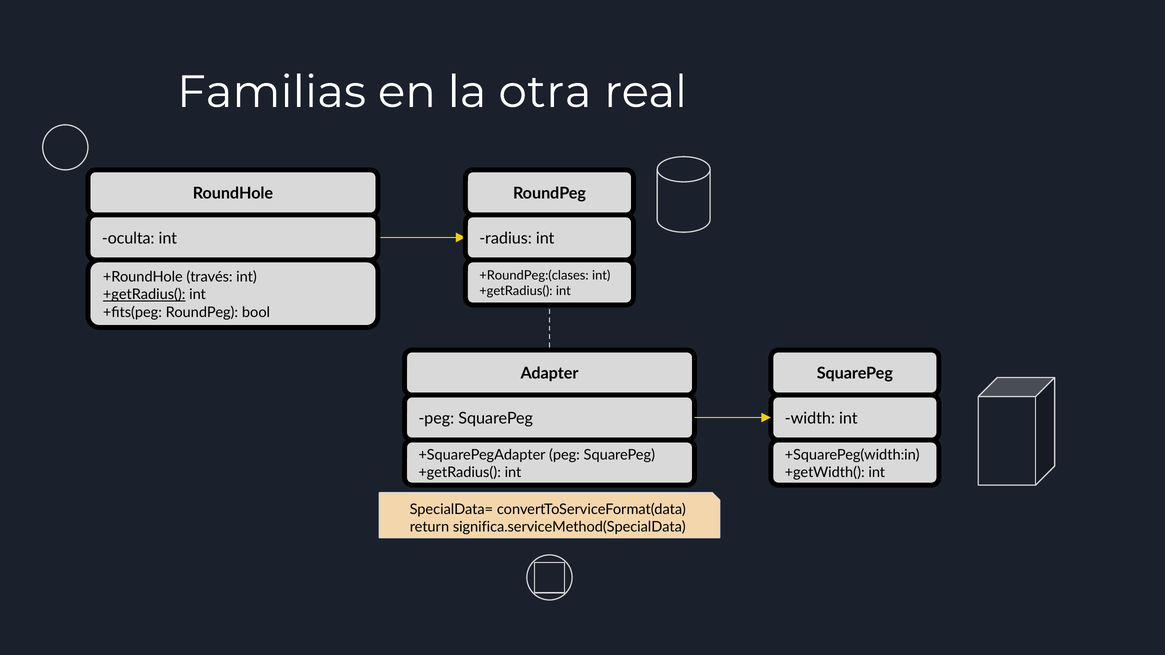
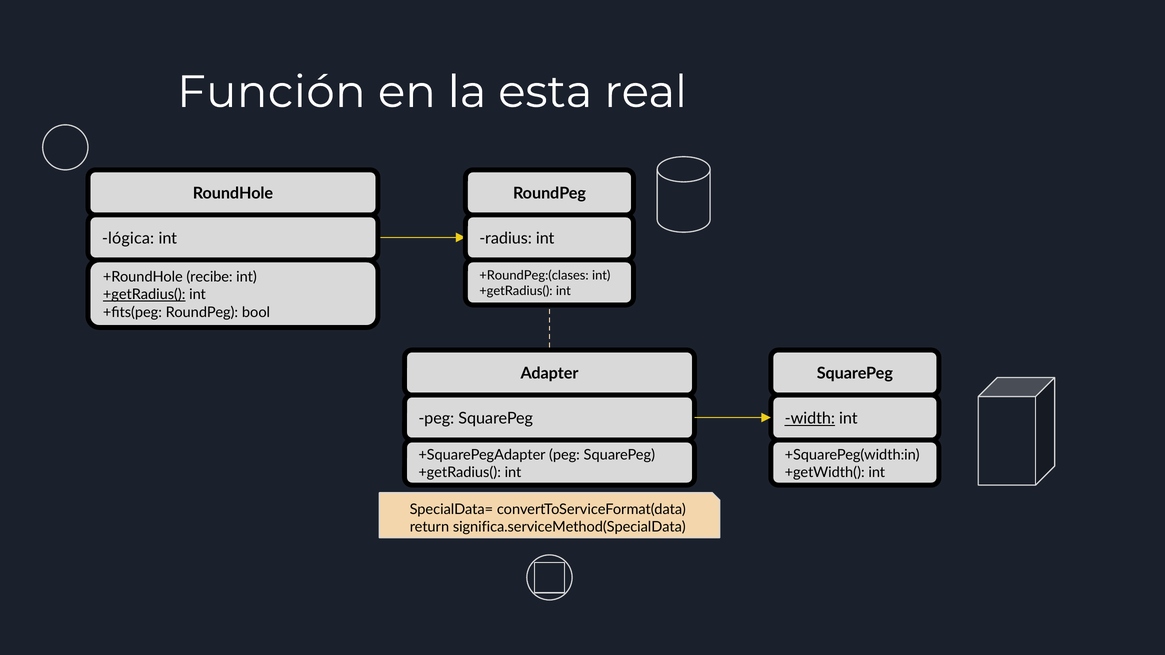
Familias: Familias -> Función (271, 92)
otra: otra -> esta (545, 92)
oculta: oculta -> lógica (128, 239)
través: través -> recibe (210, 277)
width underline: none -> present (810, 419)
